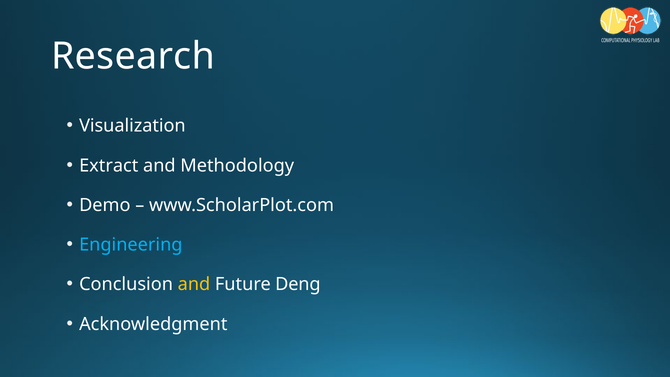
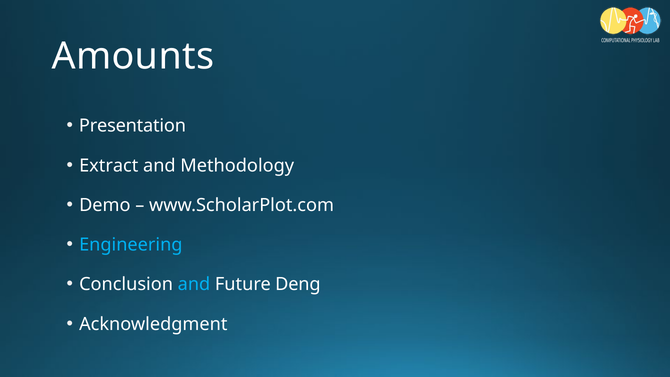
Research: Research -> Amounts (133, 56)
Visualization: Visualization -> Presentation (132, 126)
and colour: yellow -> light blue (194, 284)
